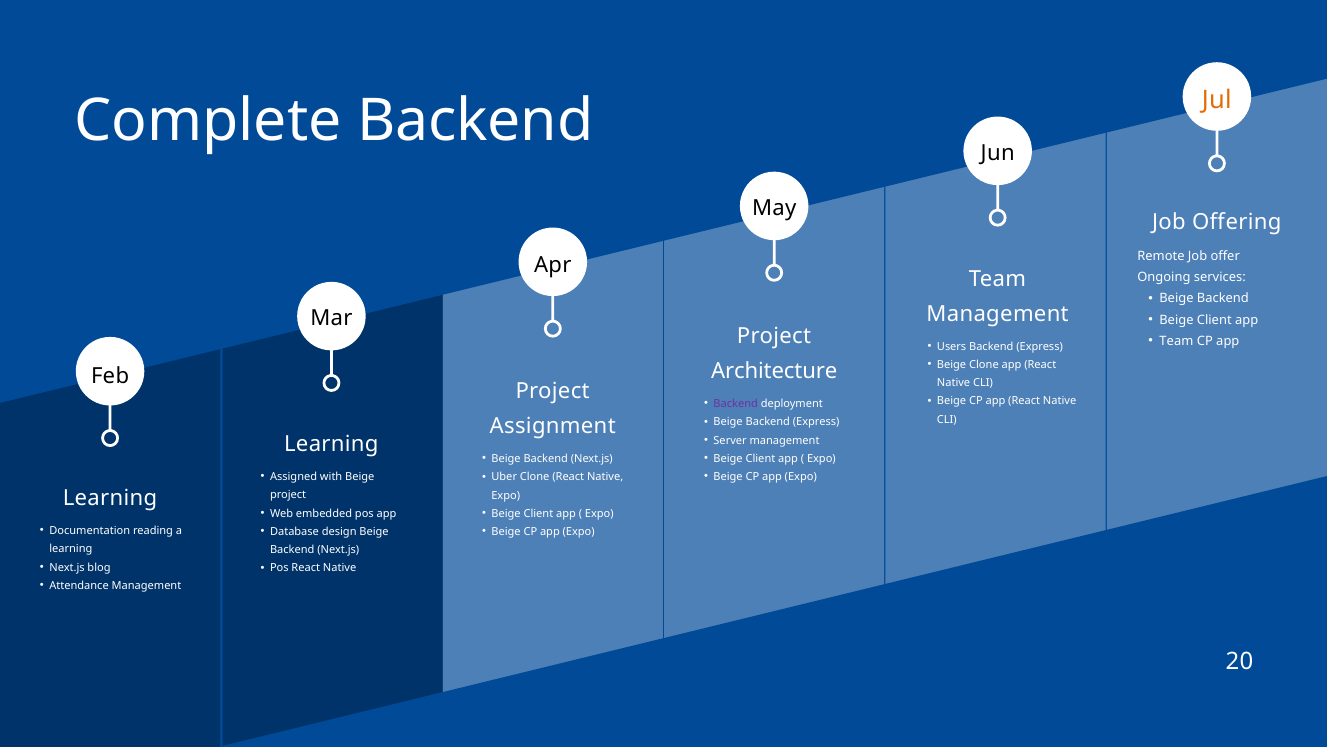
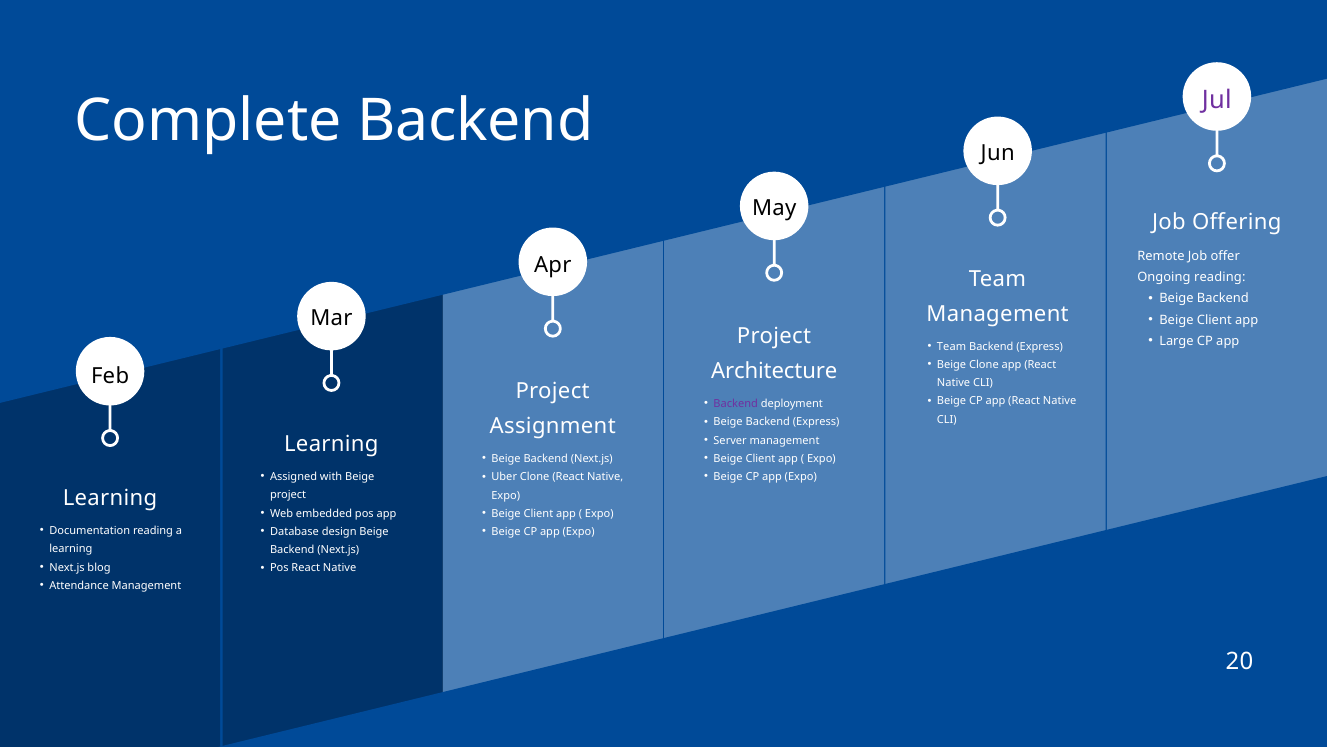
Jul colour: orange -> purple (1217, 100)
Ongoing services: services -> reading (1220, 277)
Team: Team -> Large (1176, 341)
Users: Users -> Team (952, 346)
